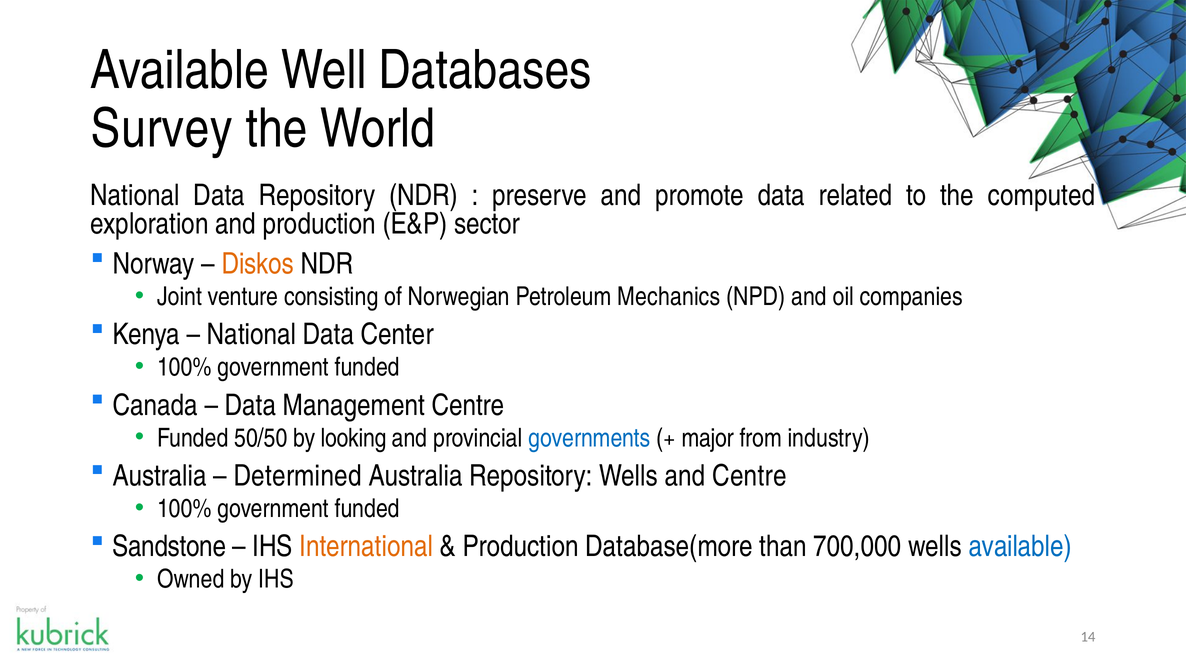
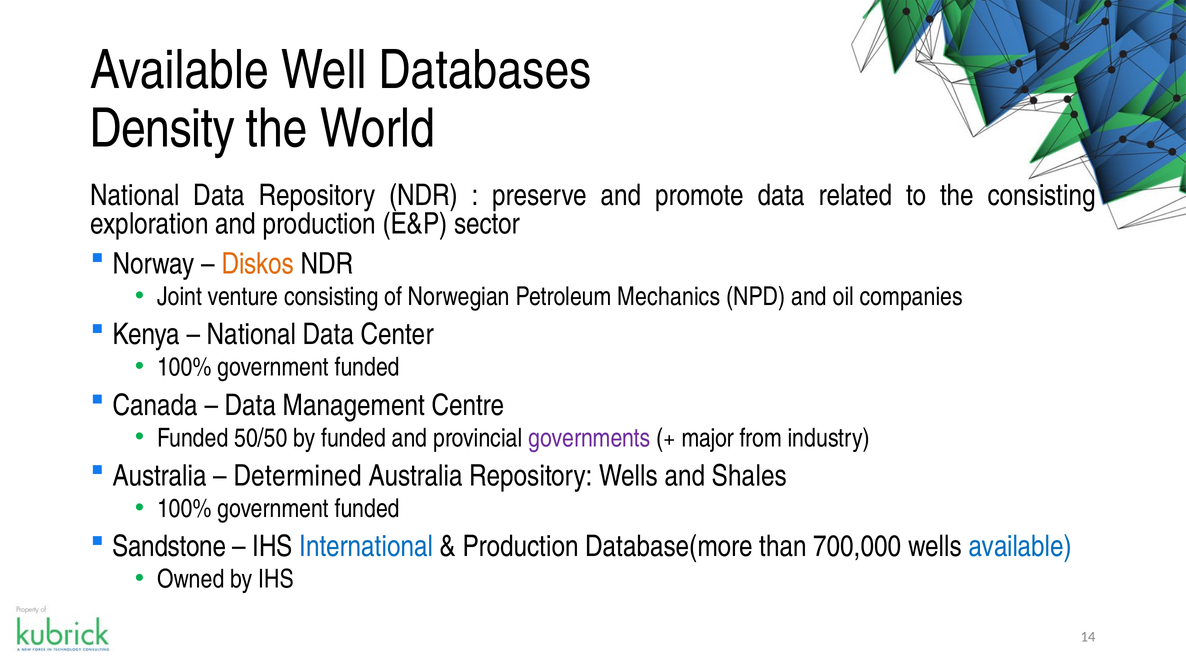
Survey: Survey -> Density (162, 129)
the computed: computed -> consisting (1042, 195)
by looking: looking -> funded (354, 438)
governments colour: blue -> purple (589, 438)
and Centre: Centre -> Shales (749, 476)
International colour: orange -> blue (366, 547)
